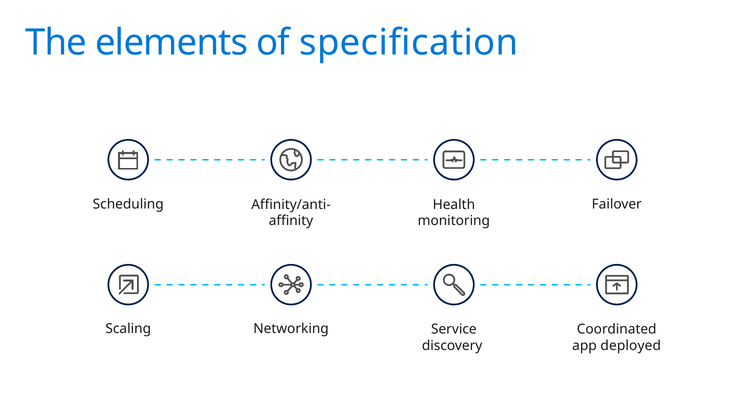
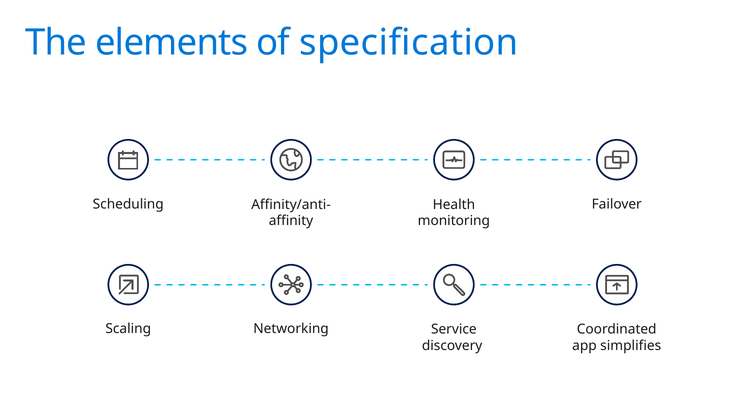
deployed: deployed -> simplifies (631, 346)
